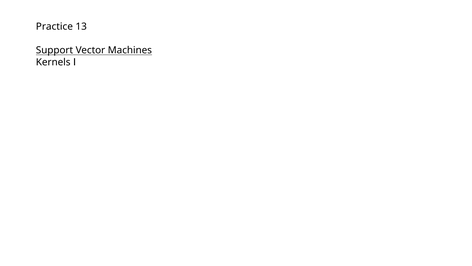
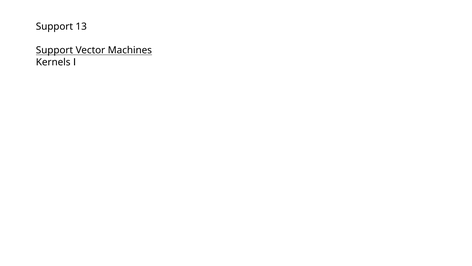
Practice: Practice -> Support (54, 27)
